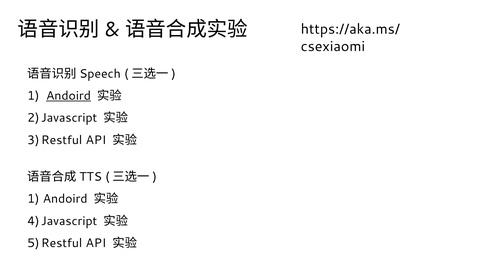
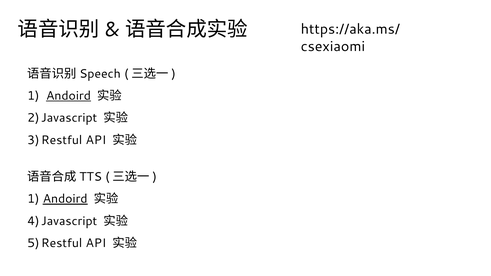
Andoird underline: none -> present (65, 199)
